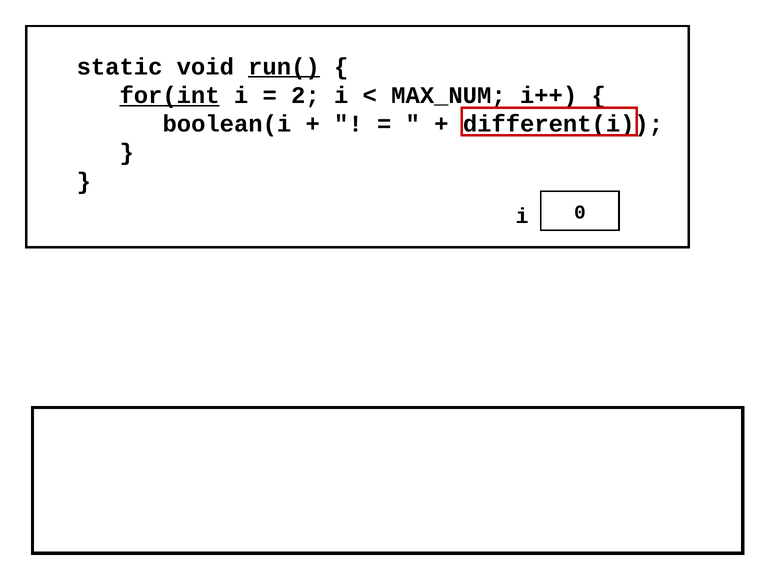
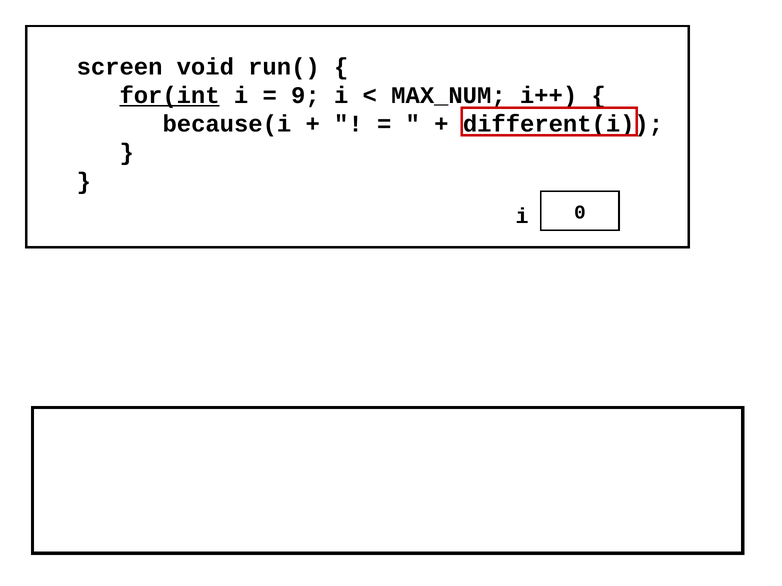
static: static -> screen (120, 67)
run( underline: present -> none (284, 67)
2: 2 -> 9 (305, 95)
boolean(i: boolean(i -> because(i (227, 124)
